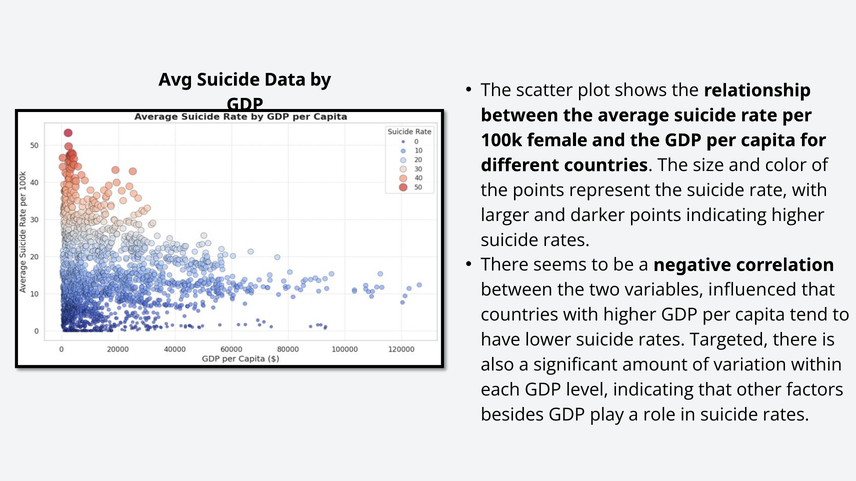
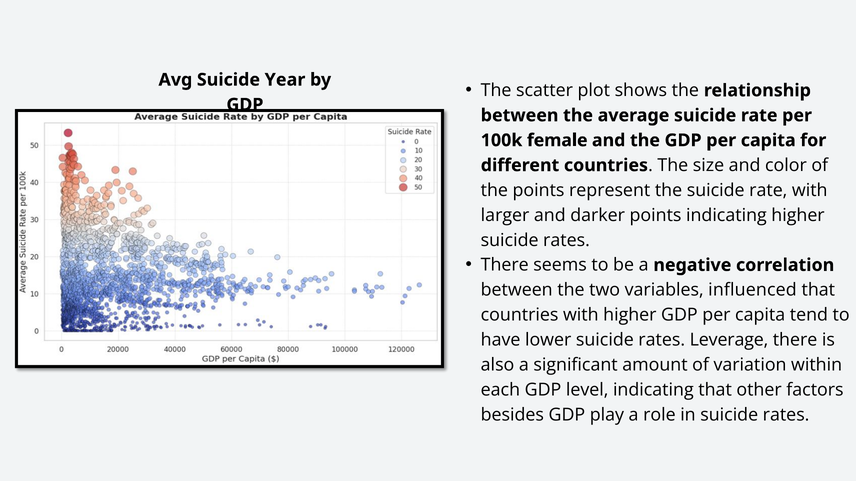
Data: Data -> Year (285, 80)
Targeted: Targeted -> Leverage (729, 340)
